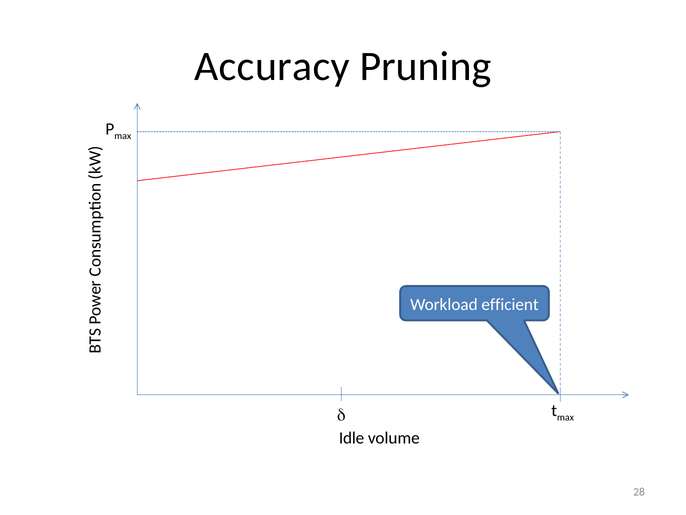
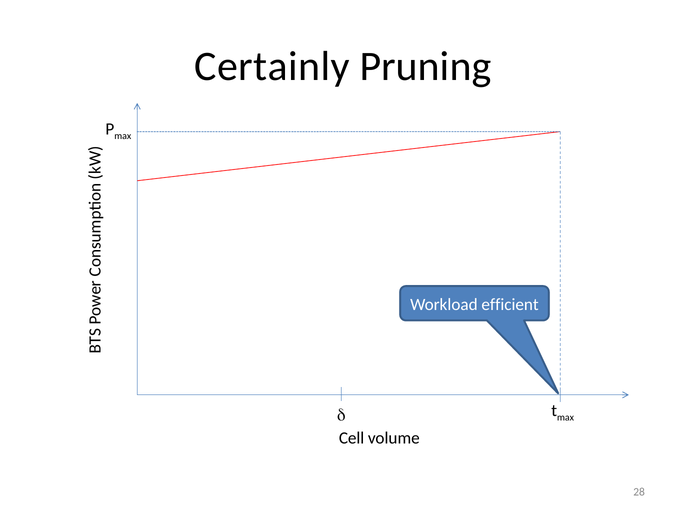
Accuracy: Accuracy -> Certainly (272, 66)
Idle: Idle -> Cell (352, 438)
